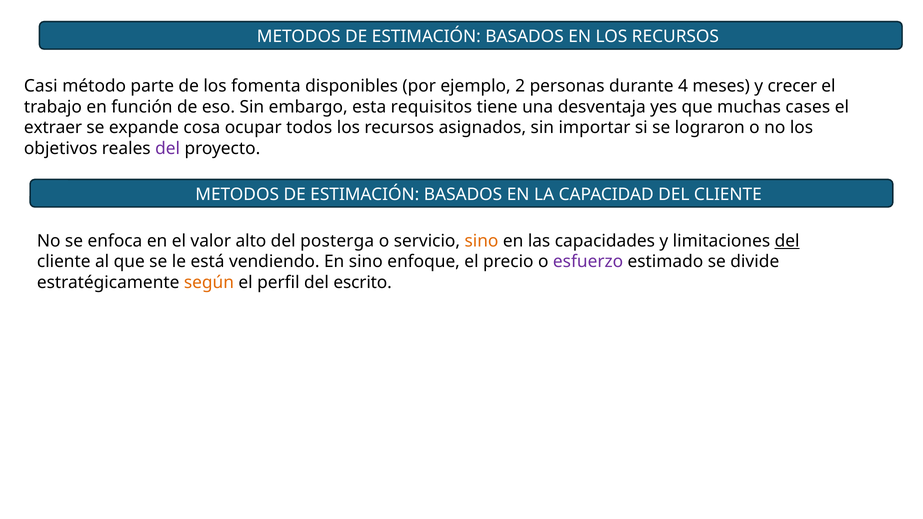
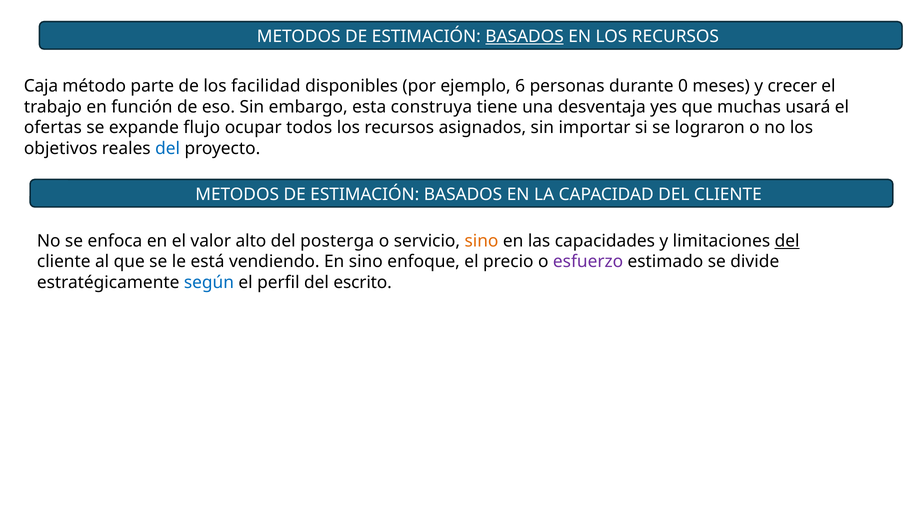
BASADOS underline: none -> present (525, 37)
Casi: Casi -> Caja (41, 86)
fomenta: fomenta -> facilidad (266, 86)
2: 2 -> 6 (520, 86)
4: 4 -> 0 (683, 86)
requisitos: requisitos -> construya (431, 107)
cases: cases -> usará (808, 107)
extraer: extraer -> ofertas (53, 128)
cosa: cosa -> flujo (202, 128)
del colour: purple -> blue (168, 148)
según colour: orange -> blue (209, 283)
